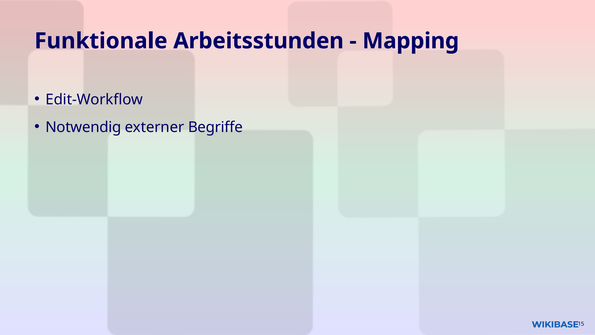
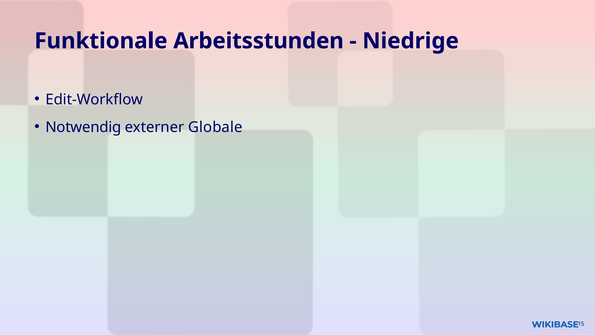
Mapping: Mapping -> Niedrige (411, 41)
Begriffe: Begriffe -> Globale (215, 127)
